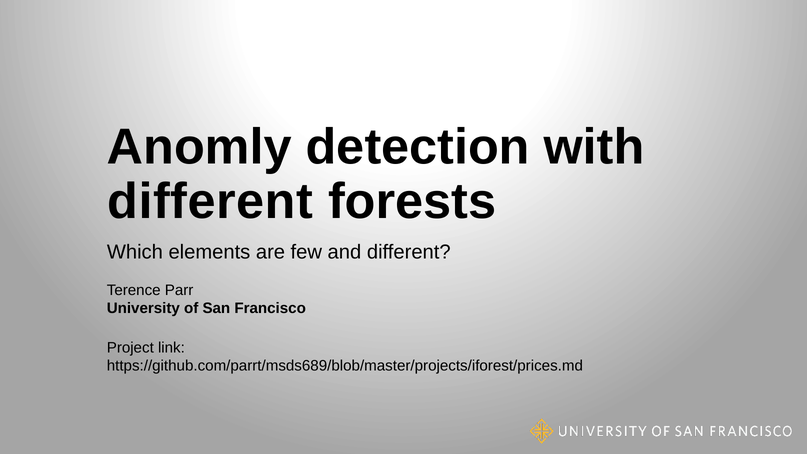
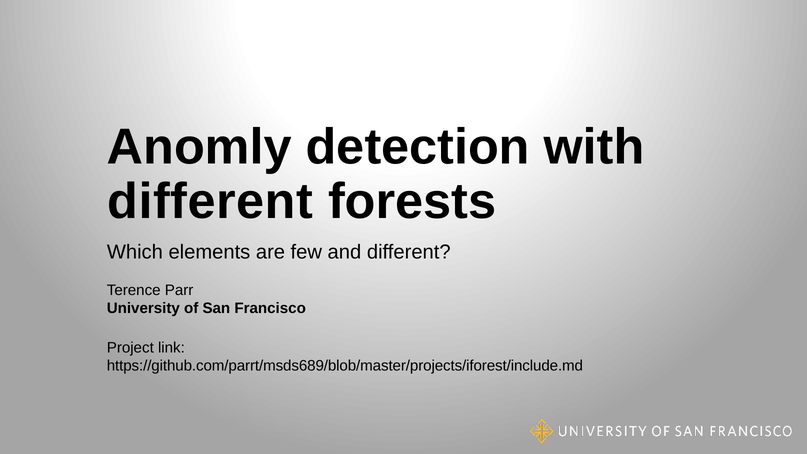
https://github.com/parrt/msds689/blob/master/projects/iforest/prices.md: https://github.com/parrt/msds689/blob/master/projects/iforest/prices.md -> https://github.com/parrt/msds689/blob/master/projects/iforest/include.md (345, 366)
